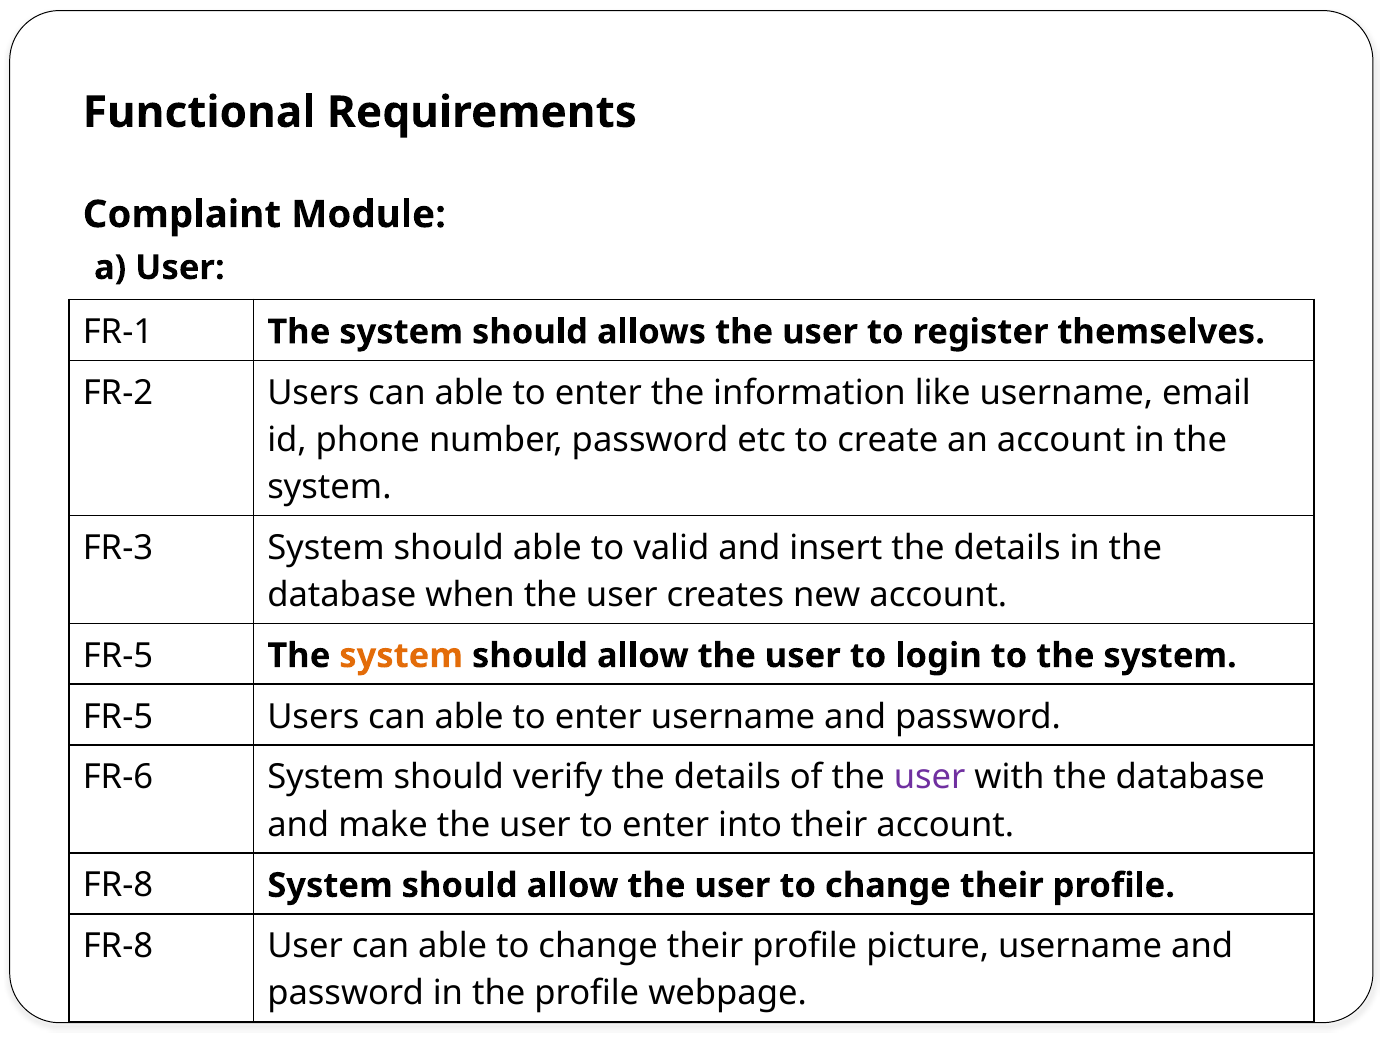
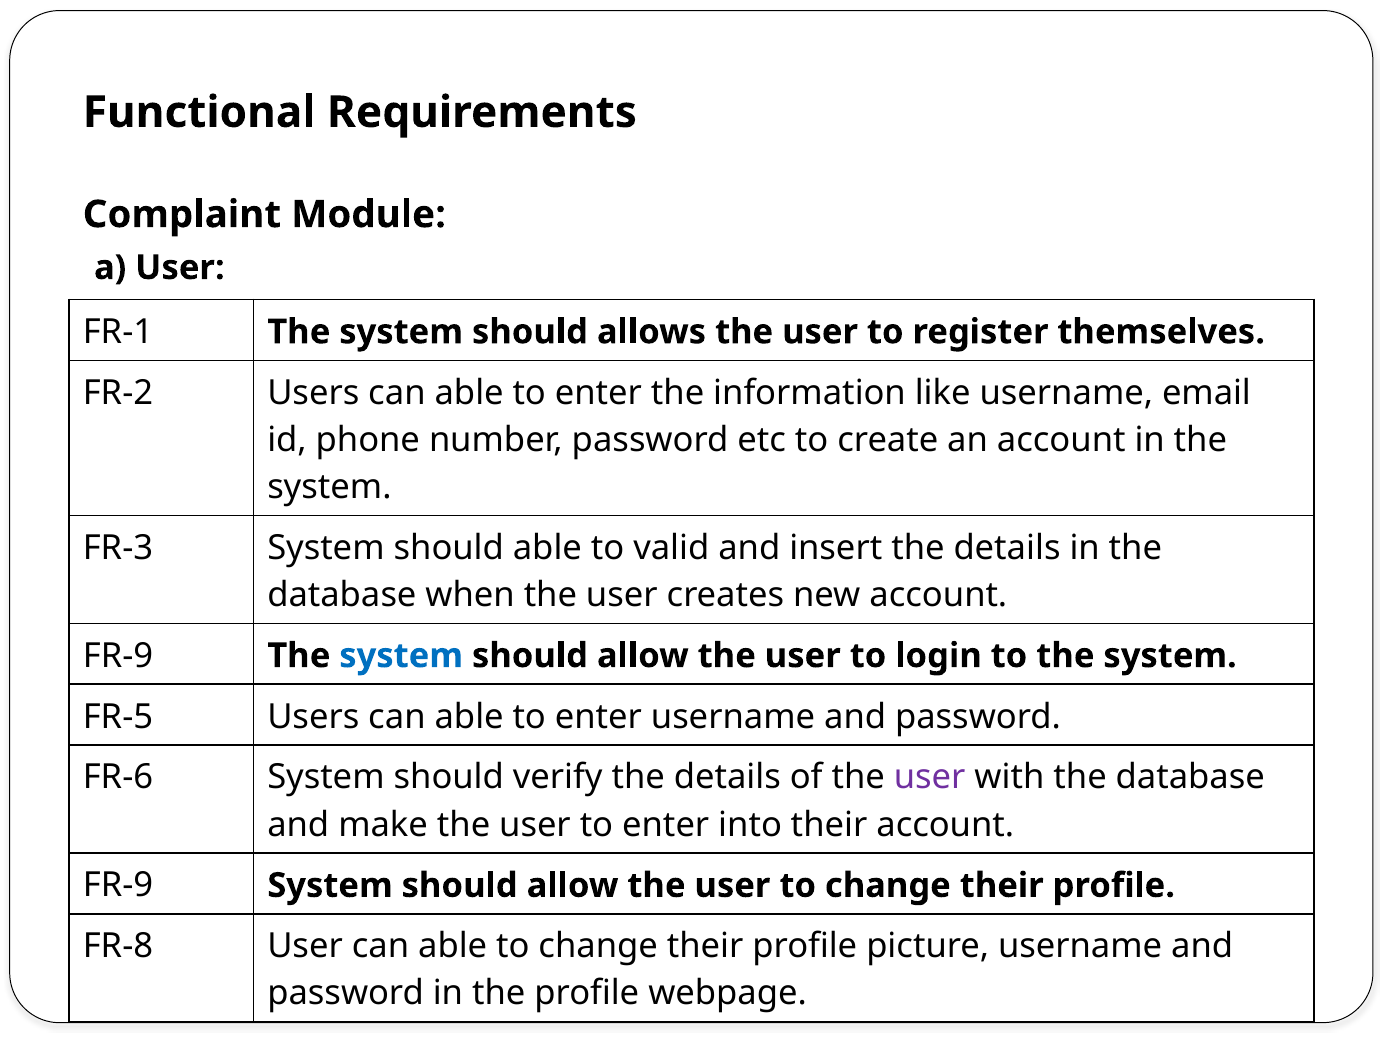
FR-5: FR-5 -> FR-9 (118, 656)
system colour: orange -> blue (401, 656)
FR-8: FR-8 -> FR-9 (118, 886)
